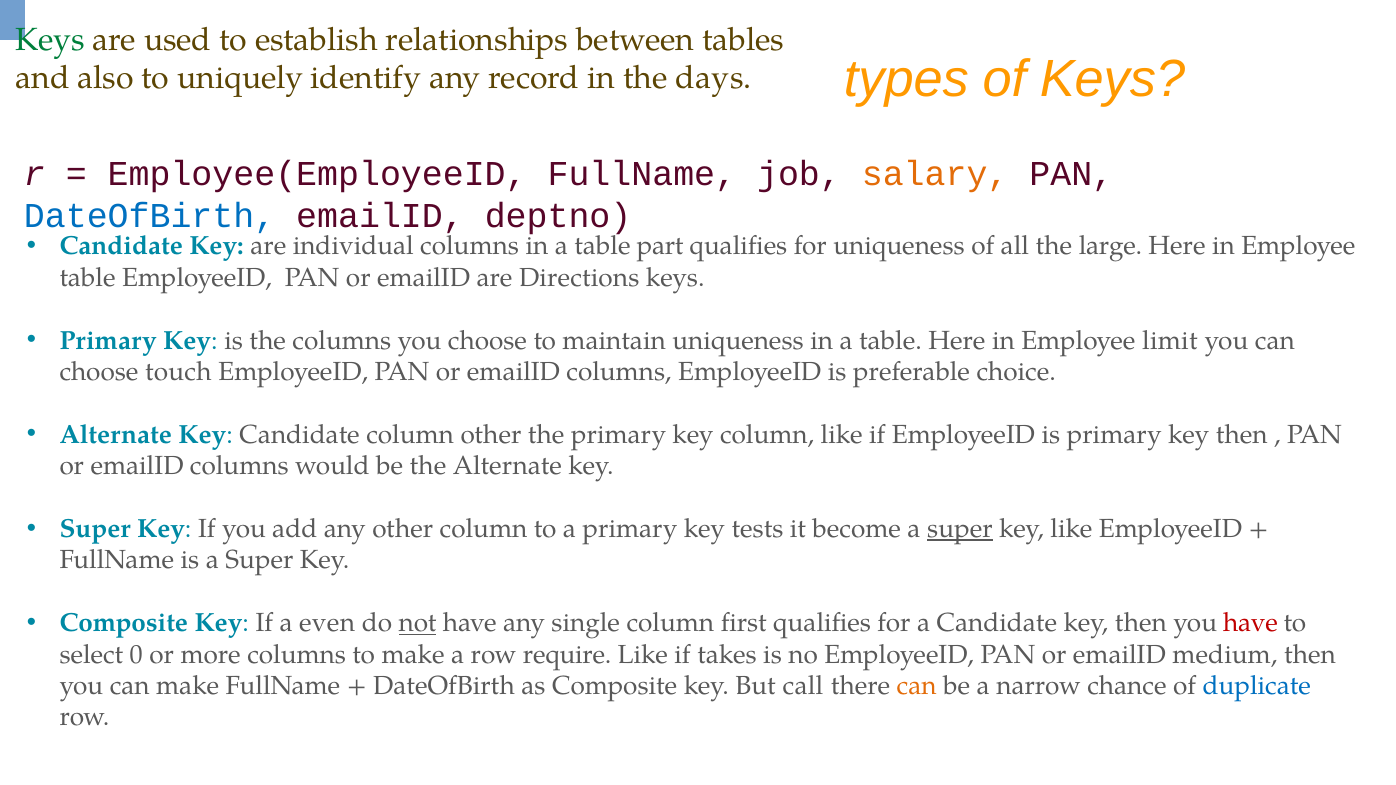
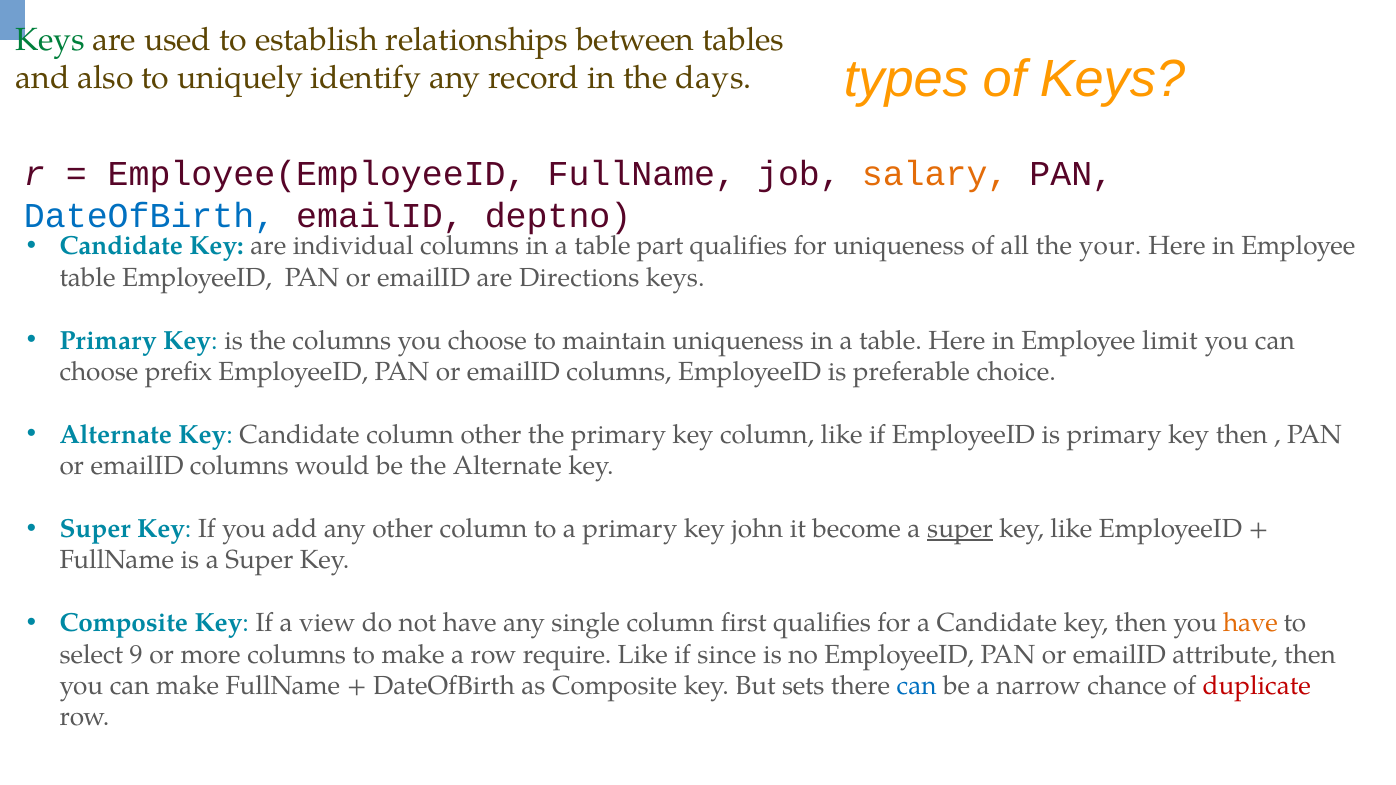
large: large -> your (1110, 246)
touch: touch -> prefix (179, 372)
tests: tests -> john (757, 529)
even: even -> view (327, 623)
not underline: present -> none (418, 623)
have colour: red -> orange (1250, 623)
0: 0 -> 9 (136, 655)
takes: takes -> since (727, 655)
medium: medium -> attribute (1225, 655)
call: call -> sets (803, 686)
can colour: orange -> blue (917, 686)
duplicate colour: blue -> red (1257, 686)
